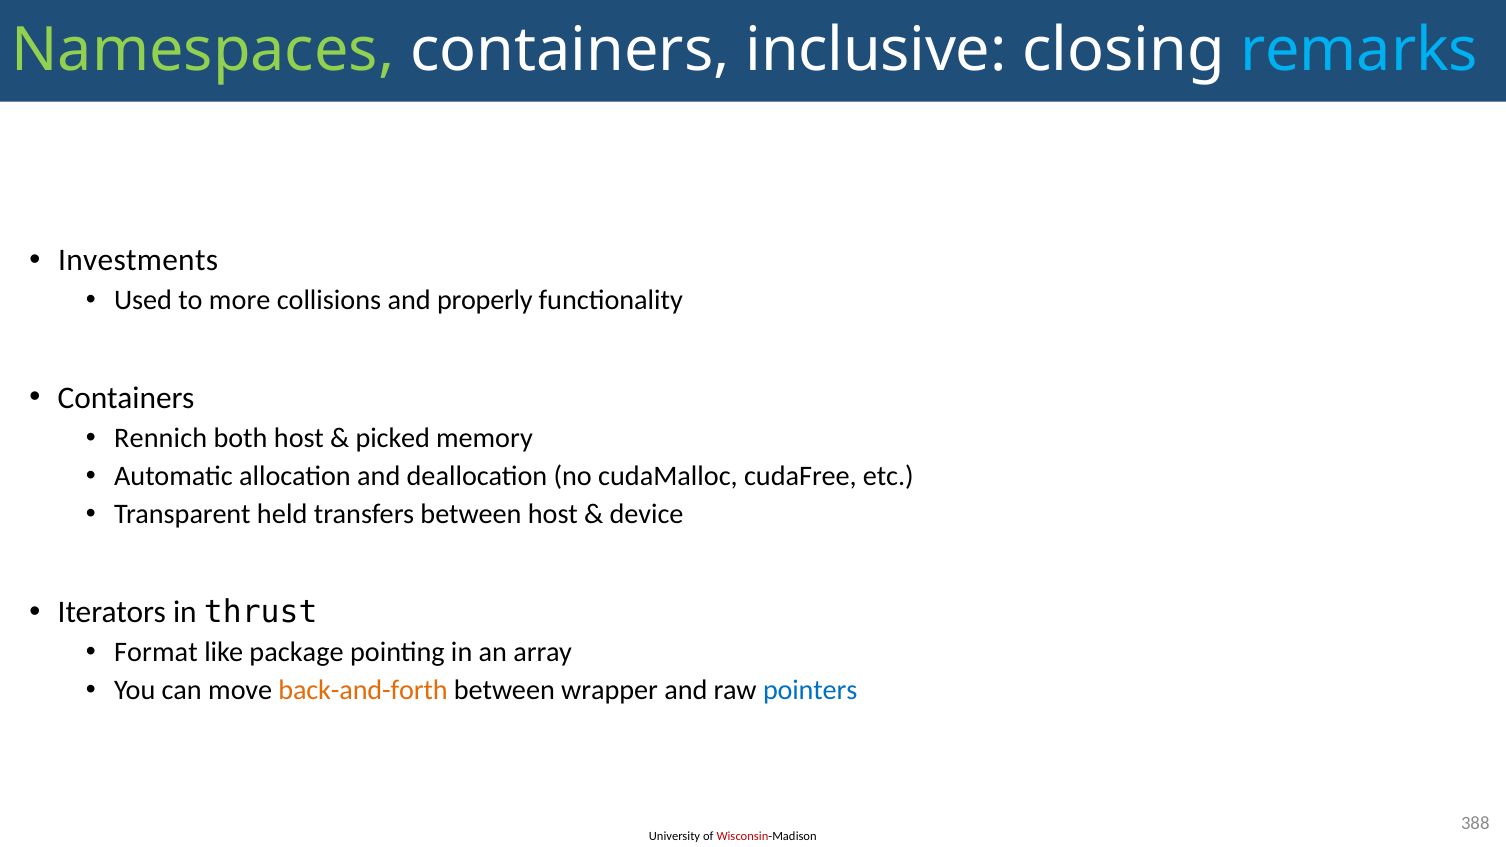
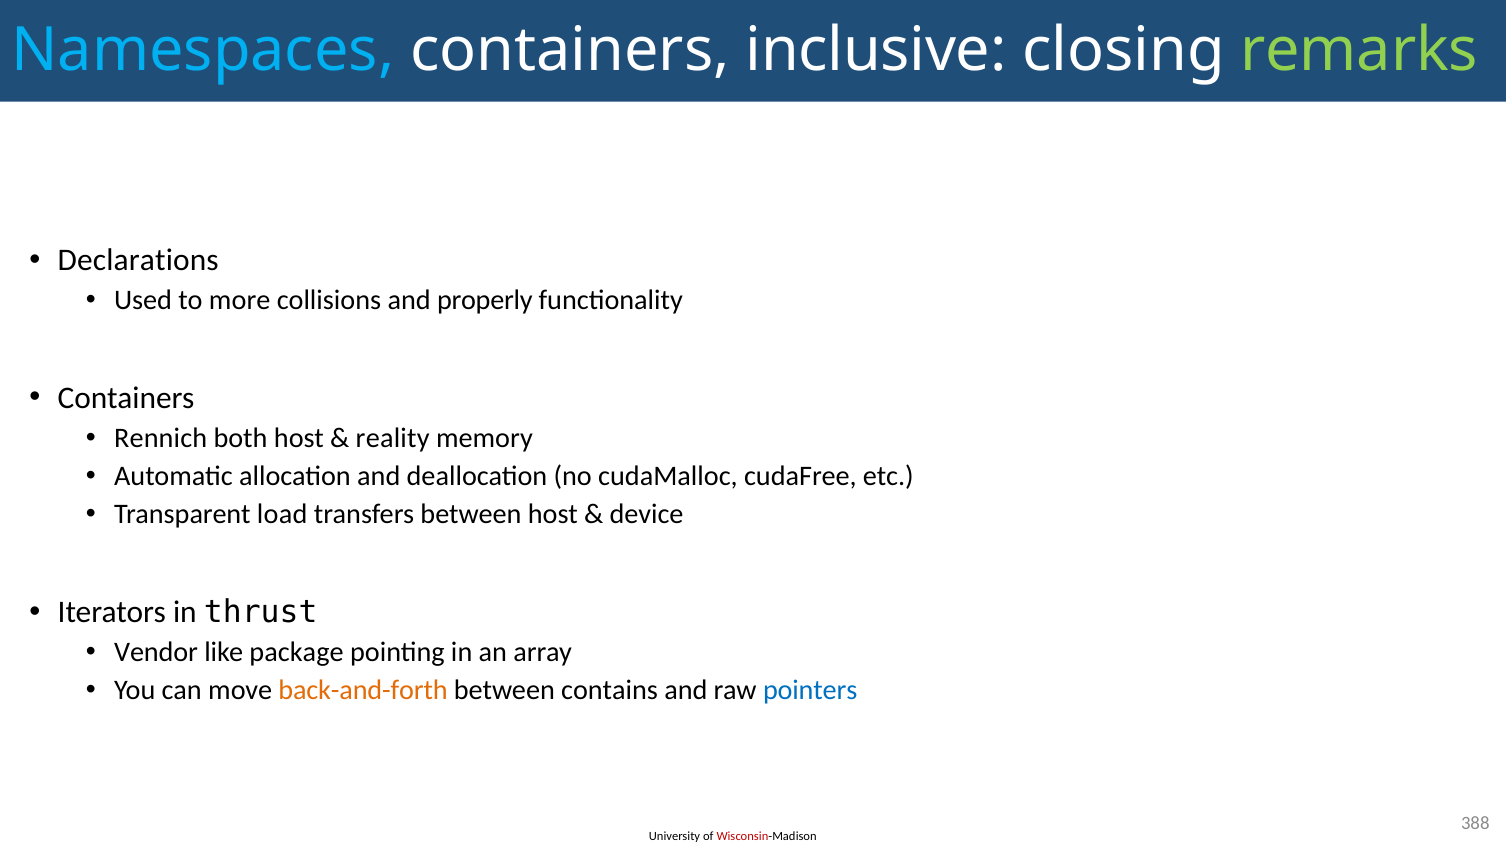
Namespaces colour: light green -> light blue (203, 50)
remarks colour: light blue -> light green (1359, 50)
Investments: Investments -> Declarations (138, 260)
picked: picked -> reality (393, 438)
held: held -> load (282, 515)
Format: Format -> Vendor (156, 652)
wrapper: wrapper -> contains (610, 690)
